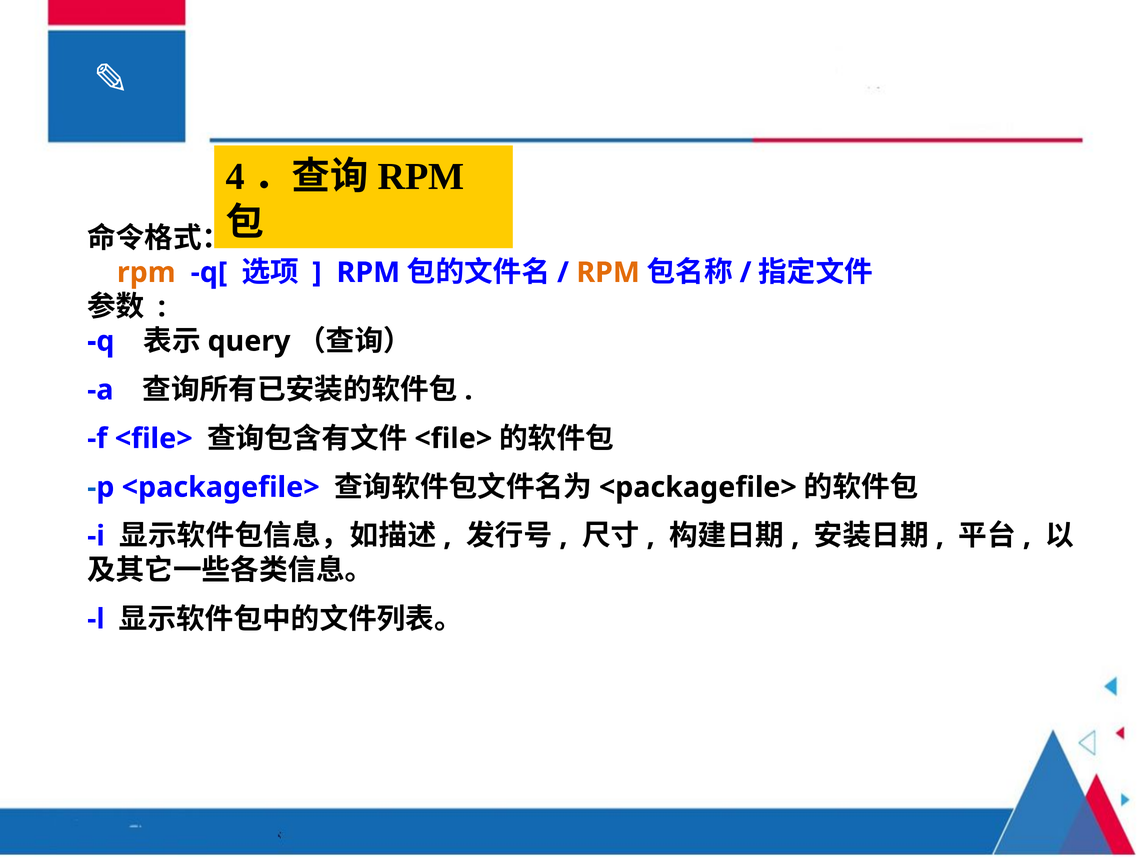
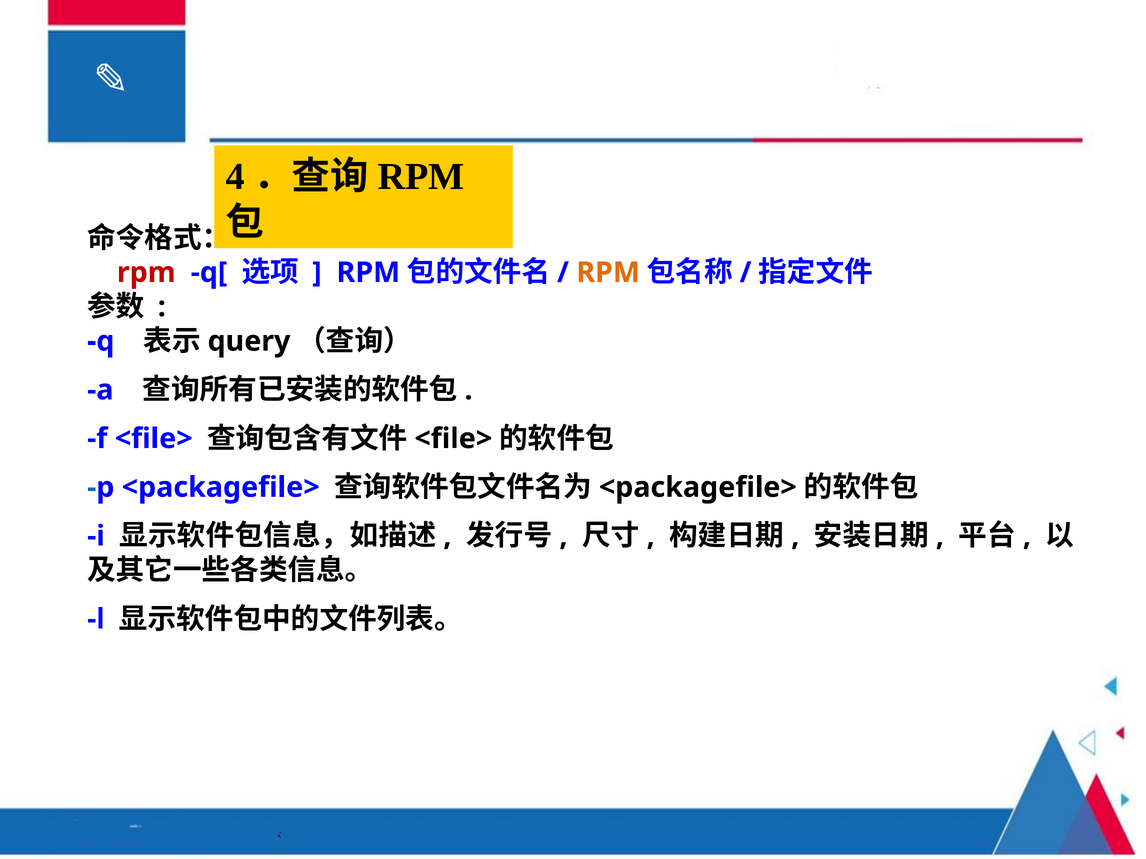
rpm colour: orange -> red (146, 273)
